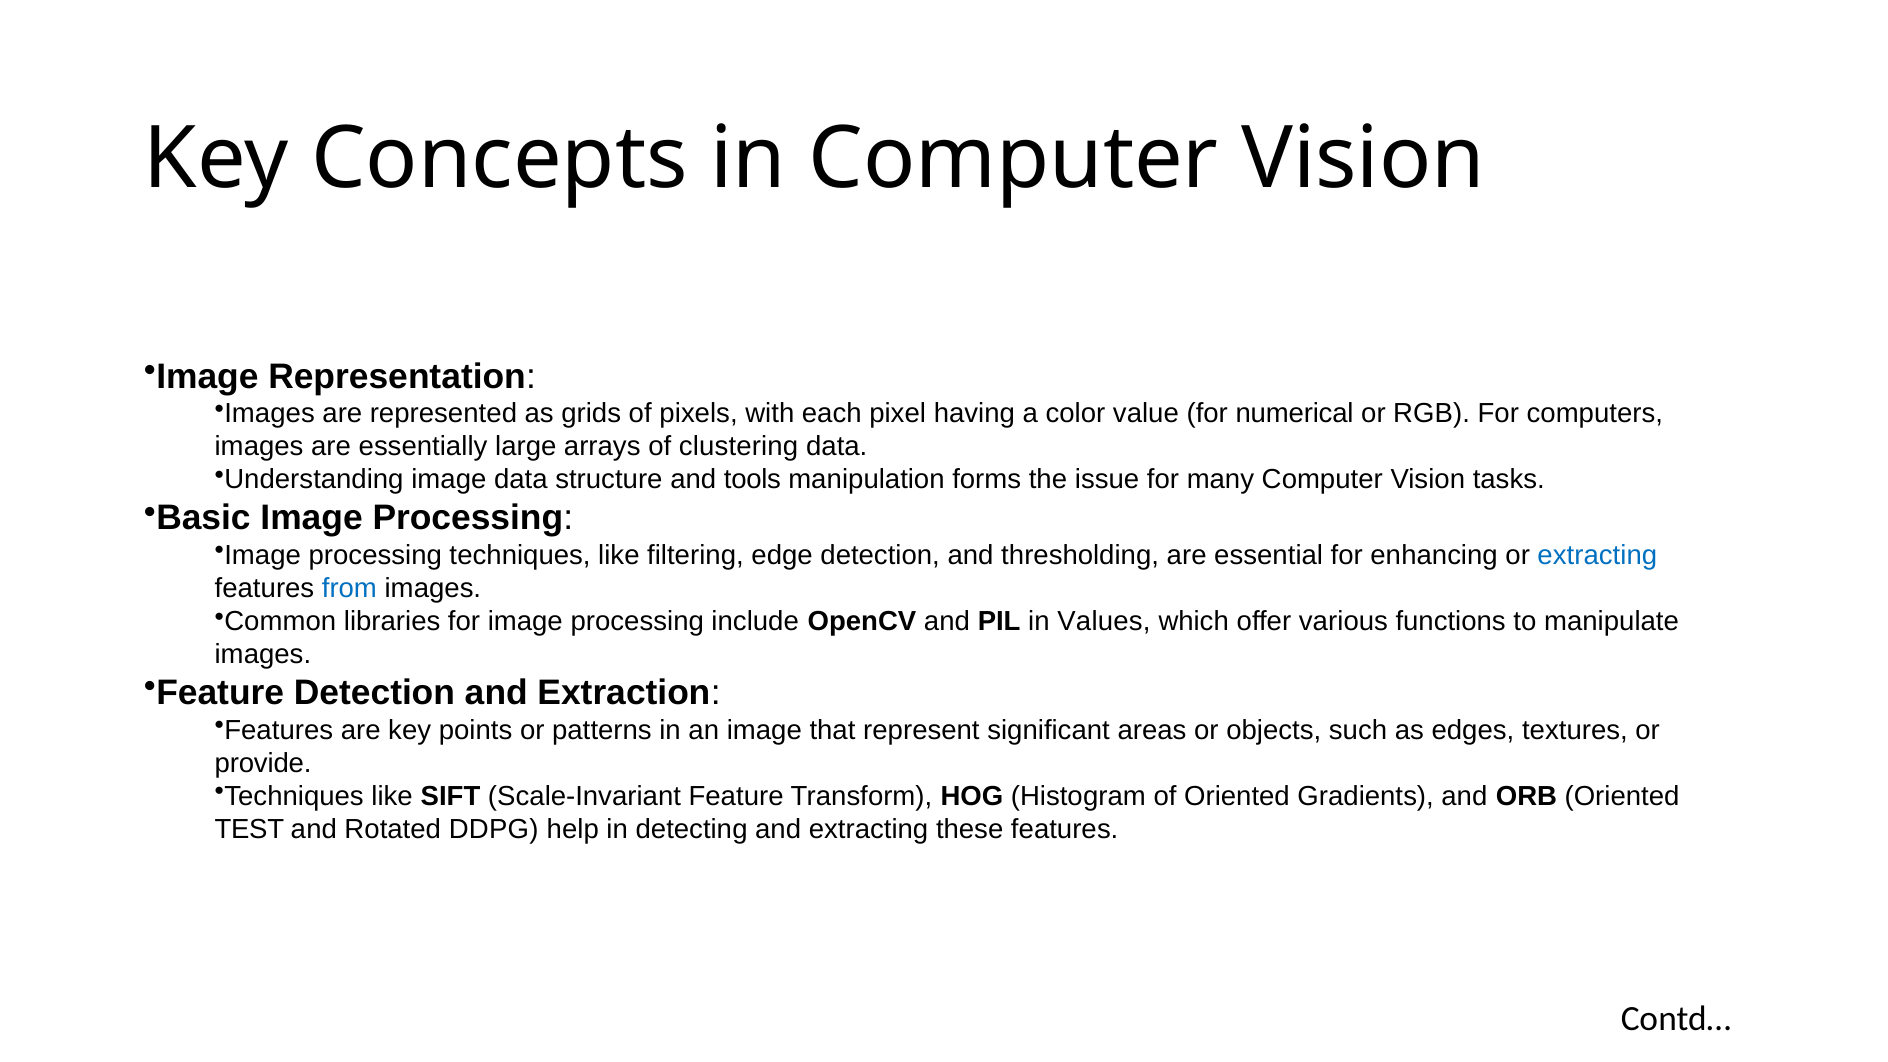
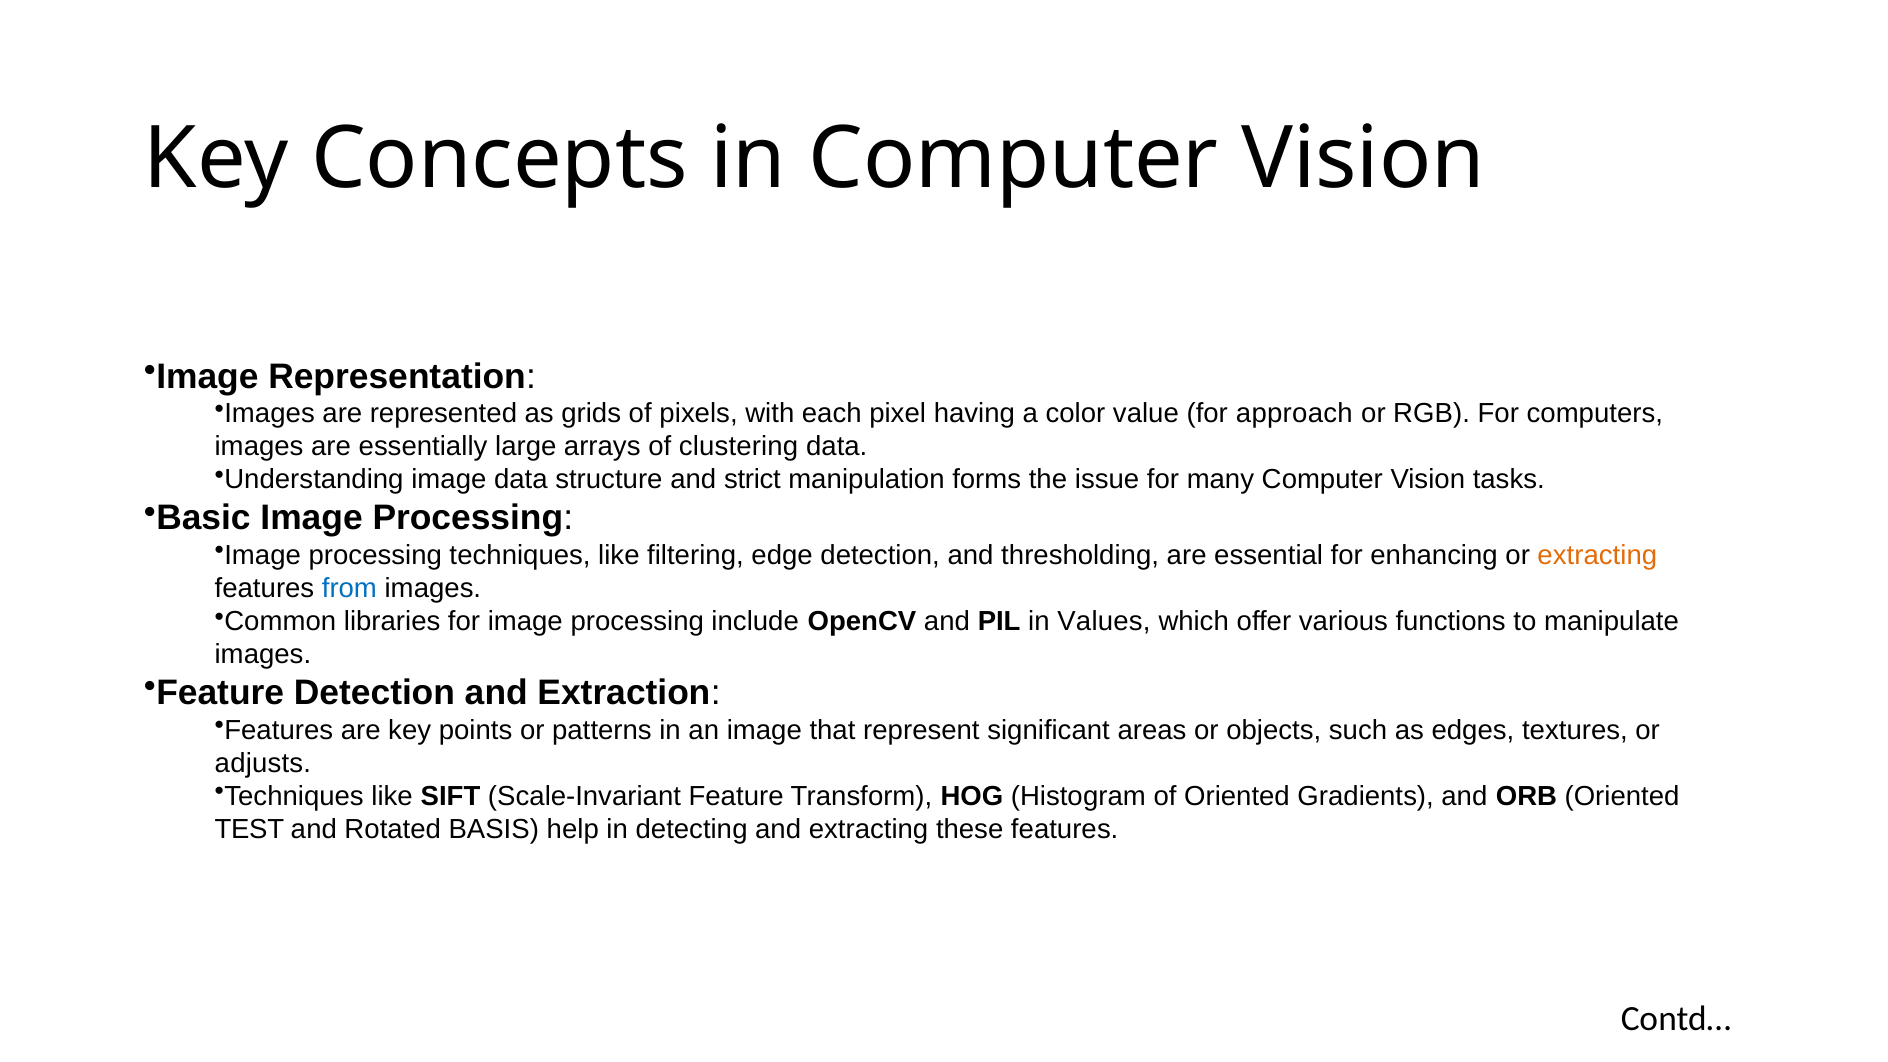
numerical: numerical -> approach (1294, 414)
tools: tools -> strict (752, 480)
extracting colour: blue -> orange (1597, 555)
provide: provide -> adjusts (263, 763)
DDPG: DDPG -> BASIS (494, 829)
